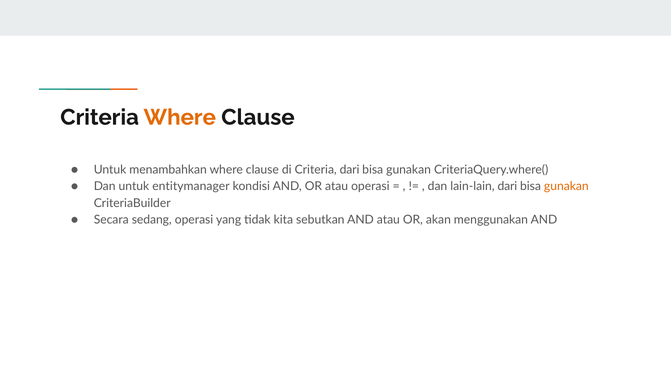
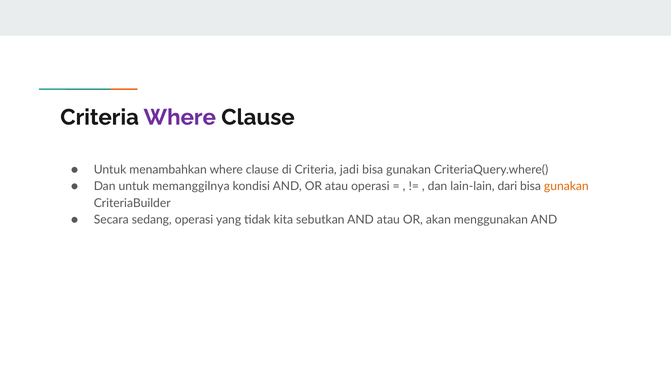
Where colour: orange -> purple (180, 117)
Criteria dari: dari -> jadi (349, 169)
entitymanager: entitymanager -> memanggilnya (191, 186)
